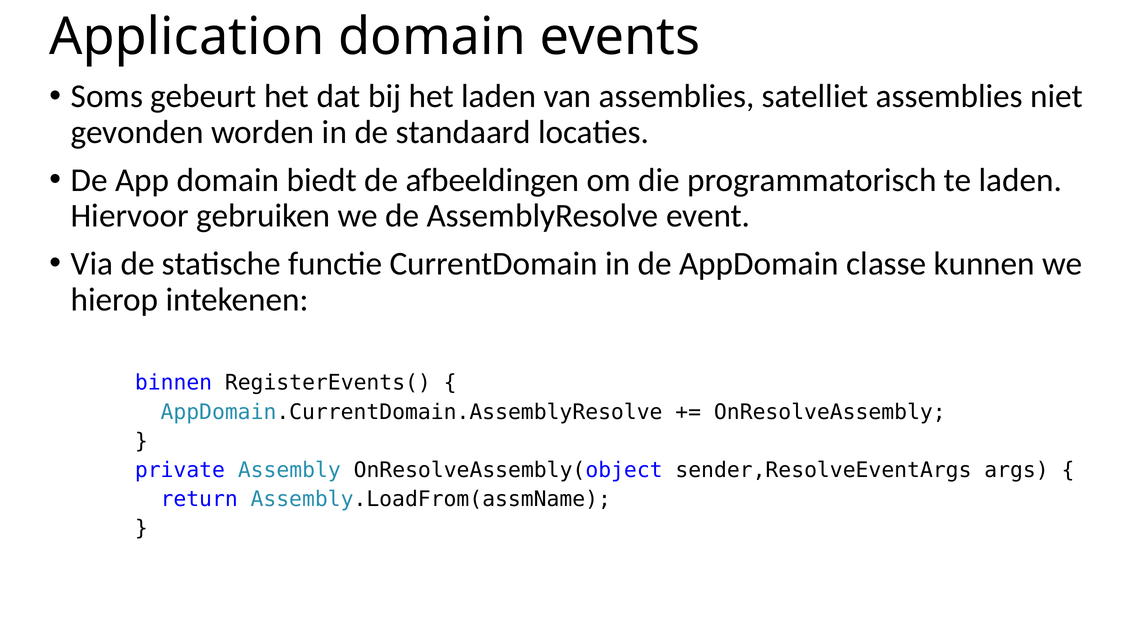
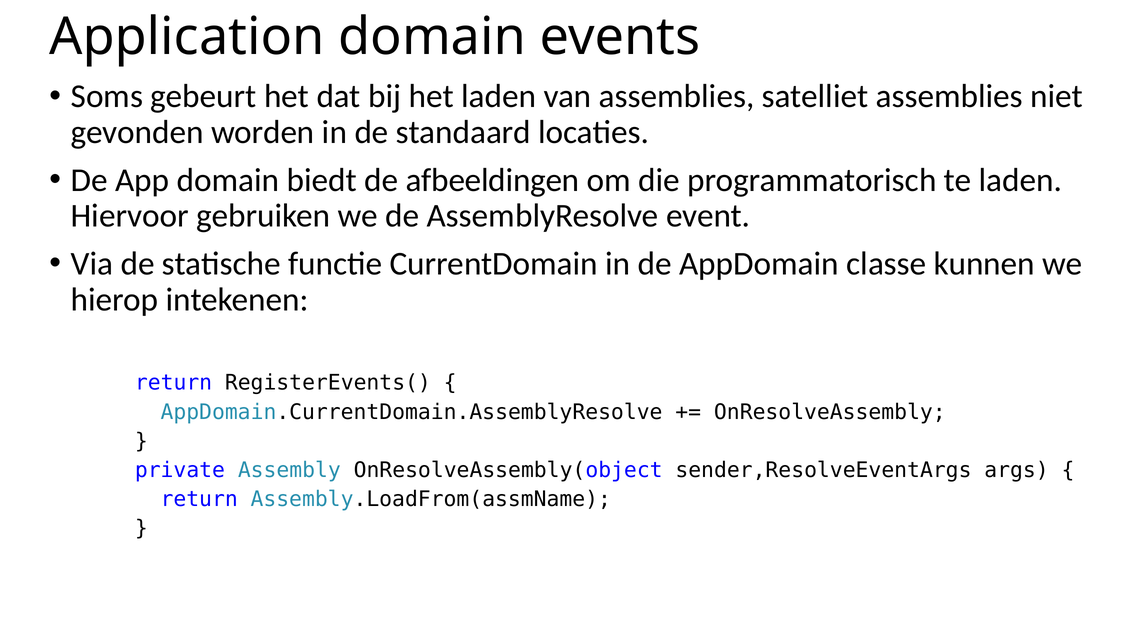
binnen: binnen -> return (174, 383)
